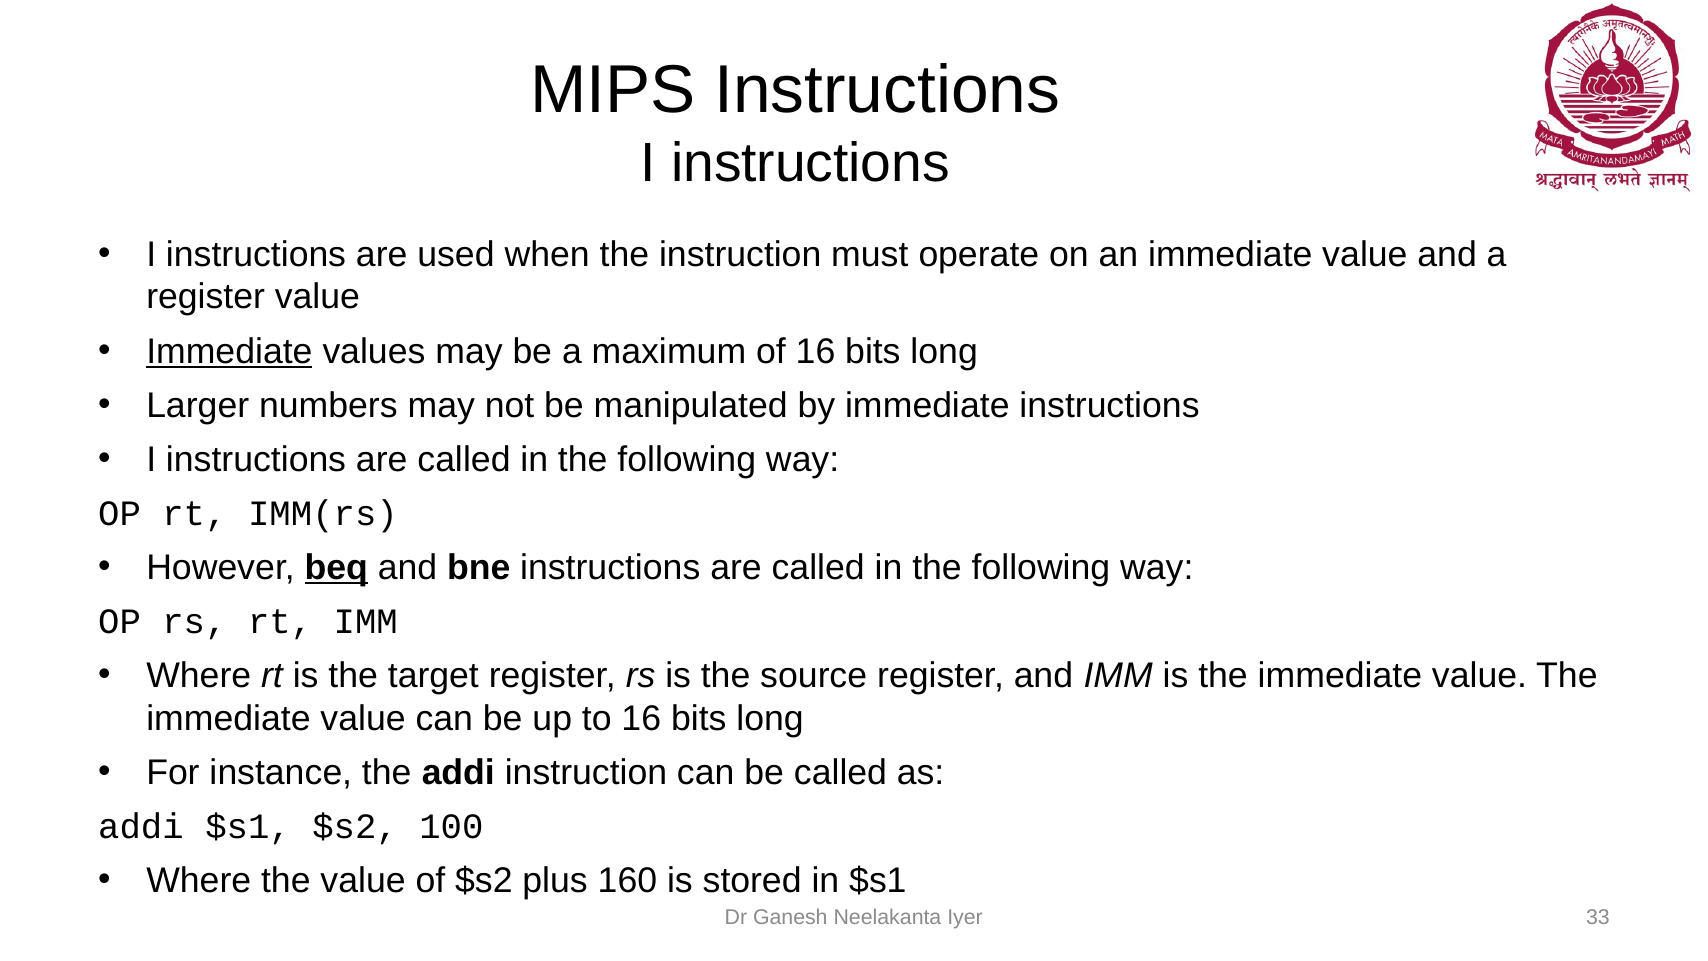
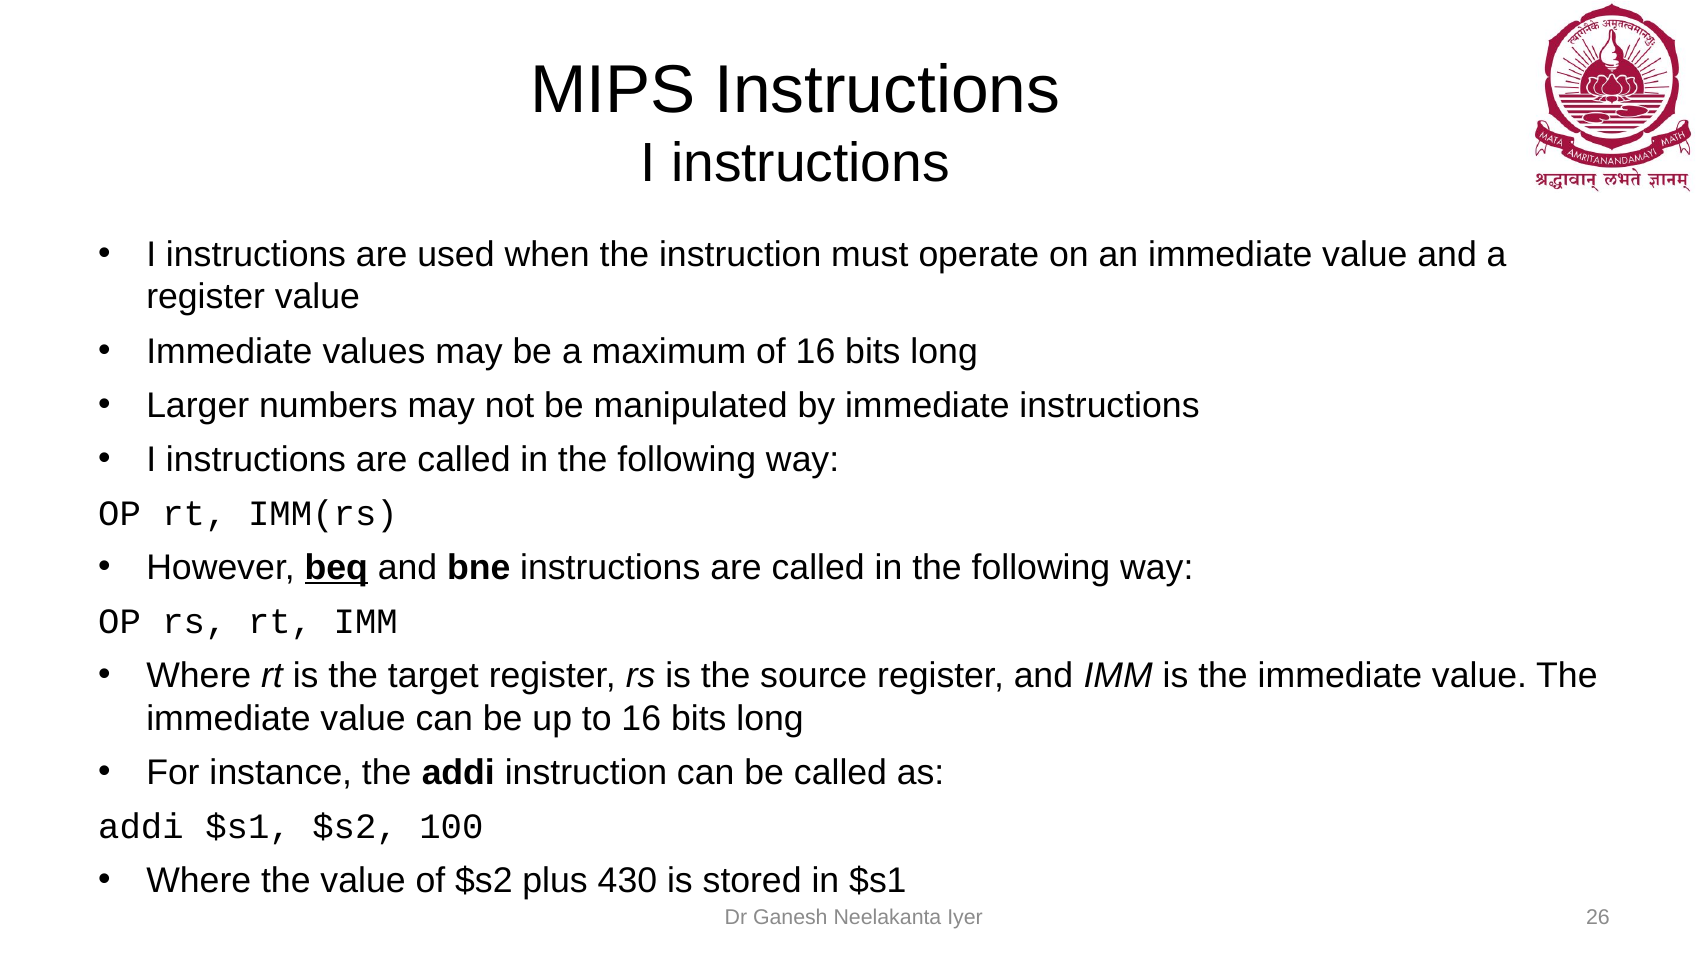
Immediate underline: present -> none (229, 351)
160: 160 -> 430 (627, 881)
33: 33 -> 26 (1598, 918)
